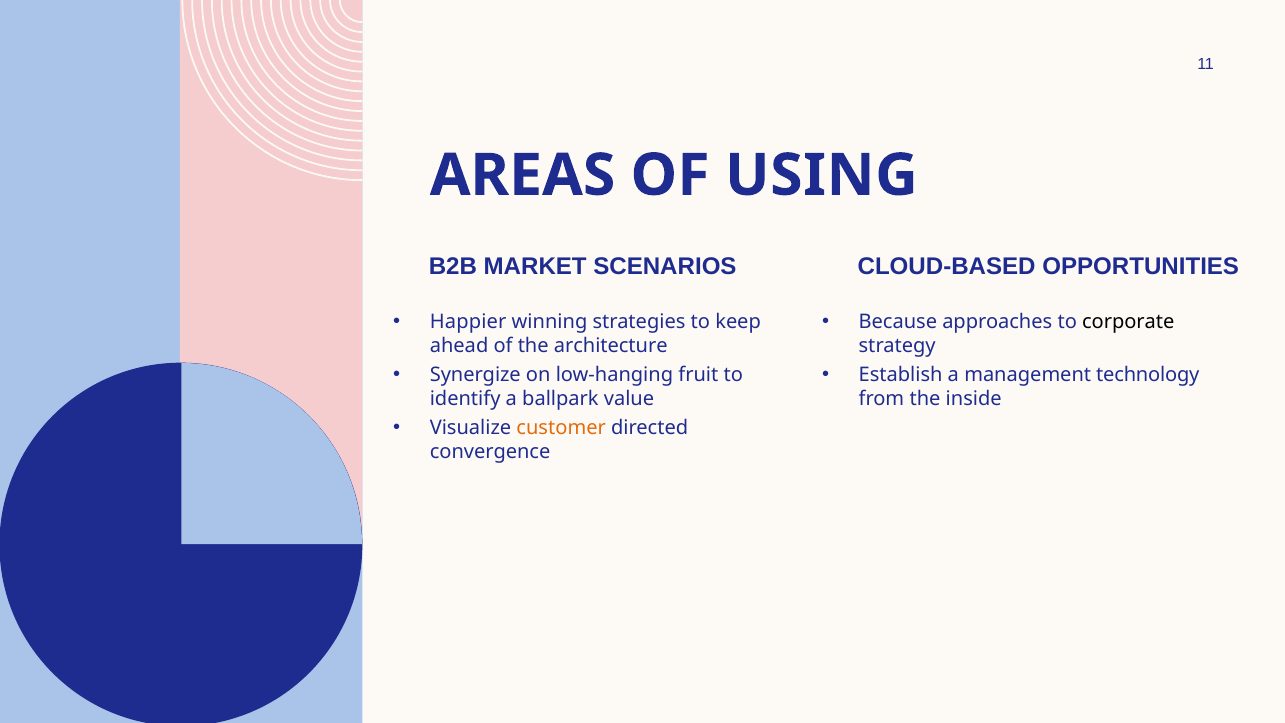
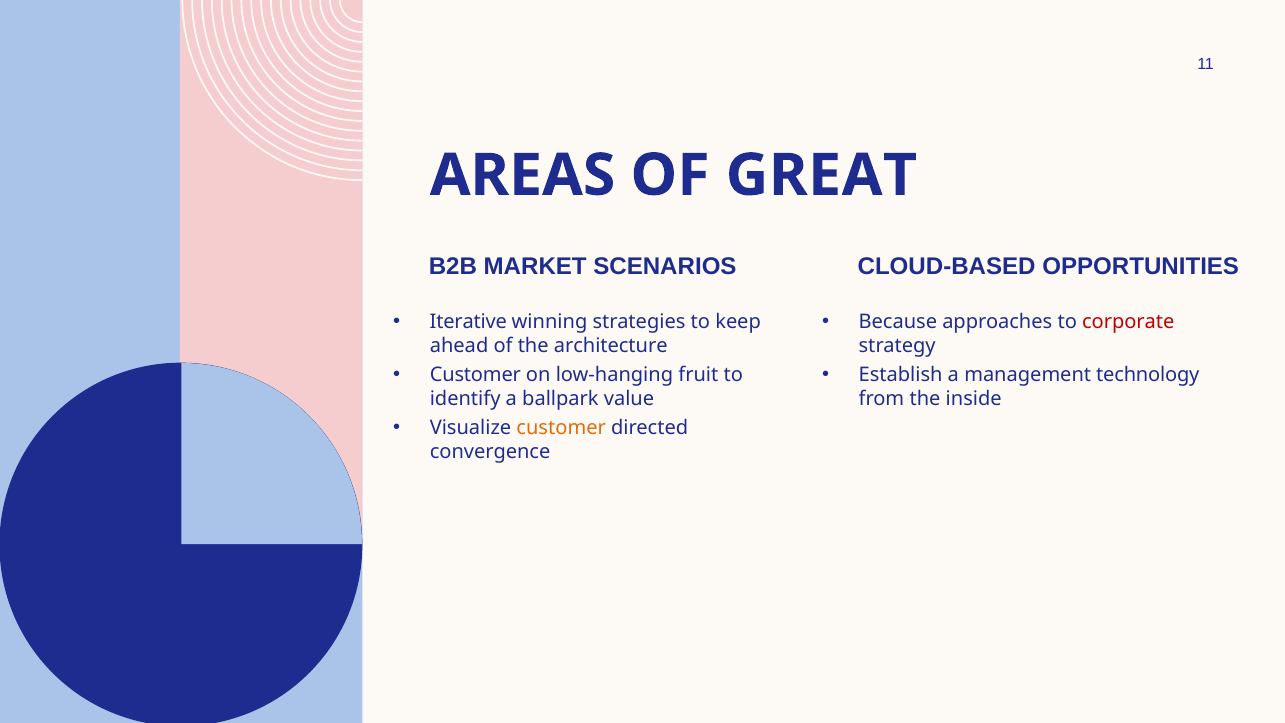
USING: USING -> GREAT (821, 175)
Happier: Happier -> Iterative (468, 322)
corporate colour: black -> red (1128, 322)
Synergize: Synergize -> Customer (475, 375)
